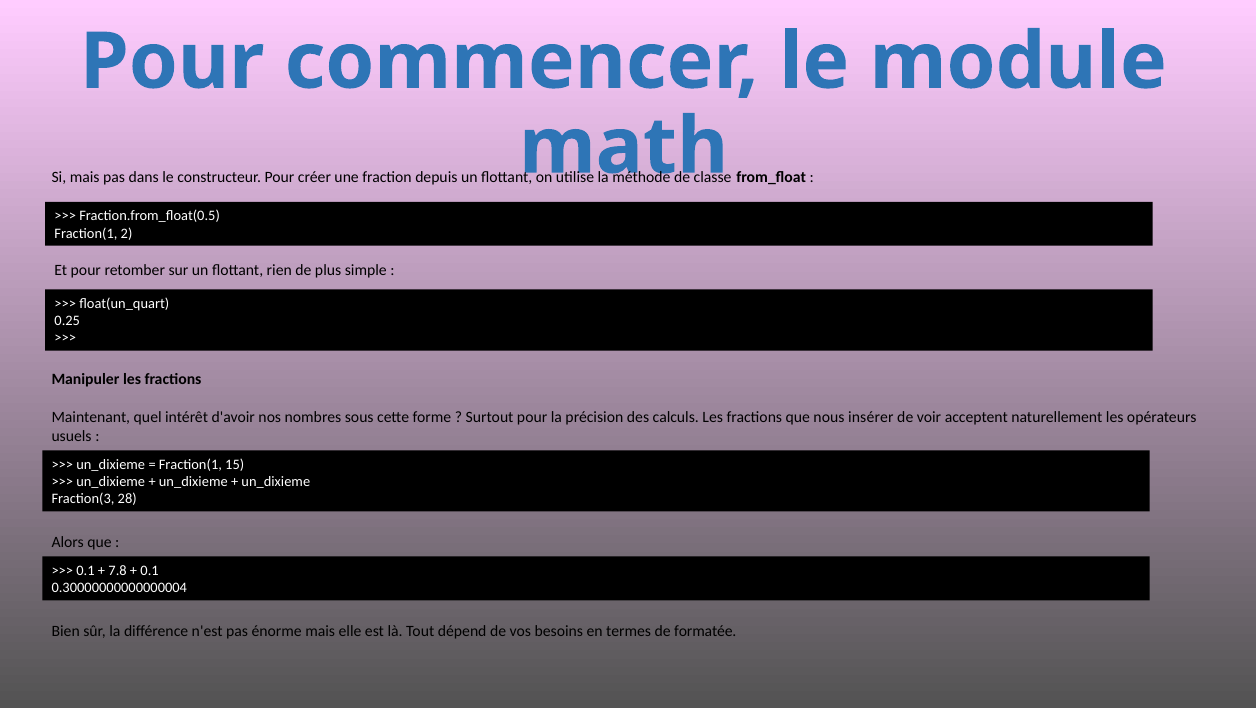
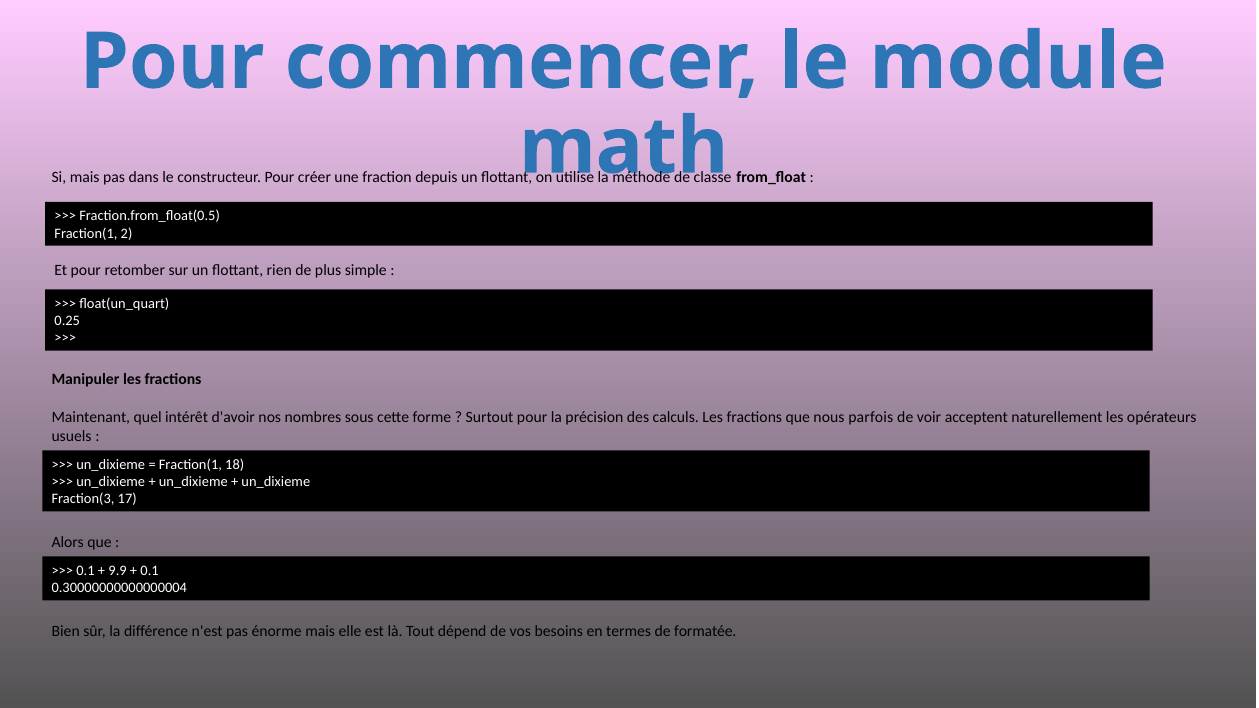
insérer: insérer -> parfois (871, 417)
15: 15 -> 18 (235, 465)
28: 28 -> 17 (127, 499)
7.8: 7.8 -> 9.9 (118, 571)
